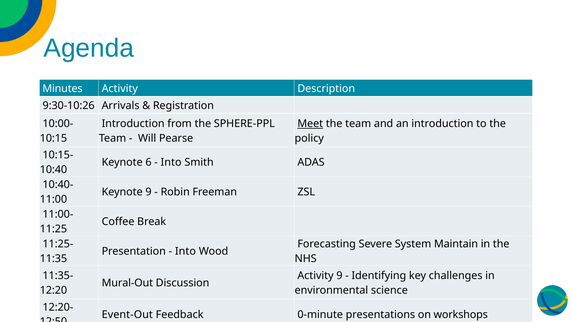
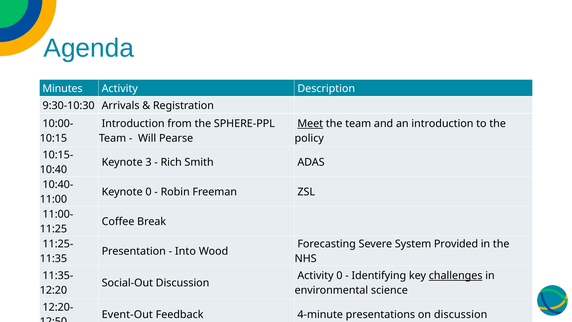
9:30-10:26: 9:30-10:26 -> 9:30-10:30 (69, 106)
6: 6 -> 3 (149, 162)
Into: Into -> Rich (171, 162)
Keynote 9: 9 -> 0 (149, 192)
Maintain: Maintain -> Provided (456, 244)
Activity 9: 9 -> 0 (339, 275)
challenges underline: none -> present (456, 275)
Mural-Out: Mural-Out -> Social-Out (127, 283)
0-minute: 0-minute -> 4-minute (320, 314)
on workshops: workshops -> discussion (461, 314)
